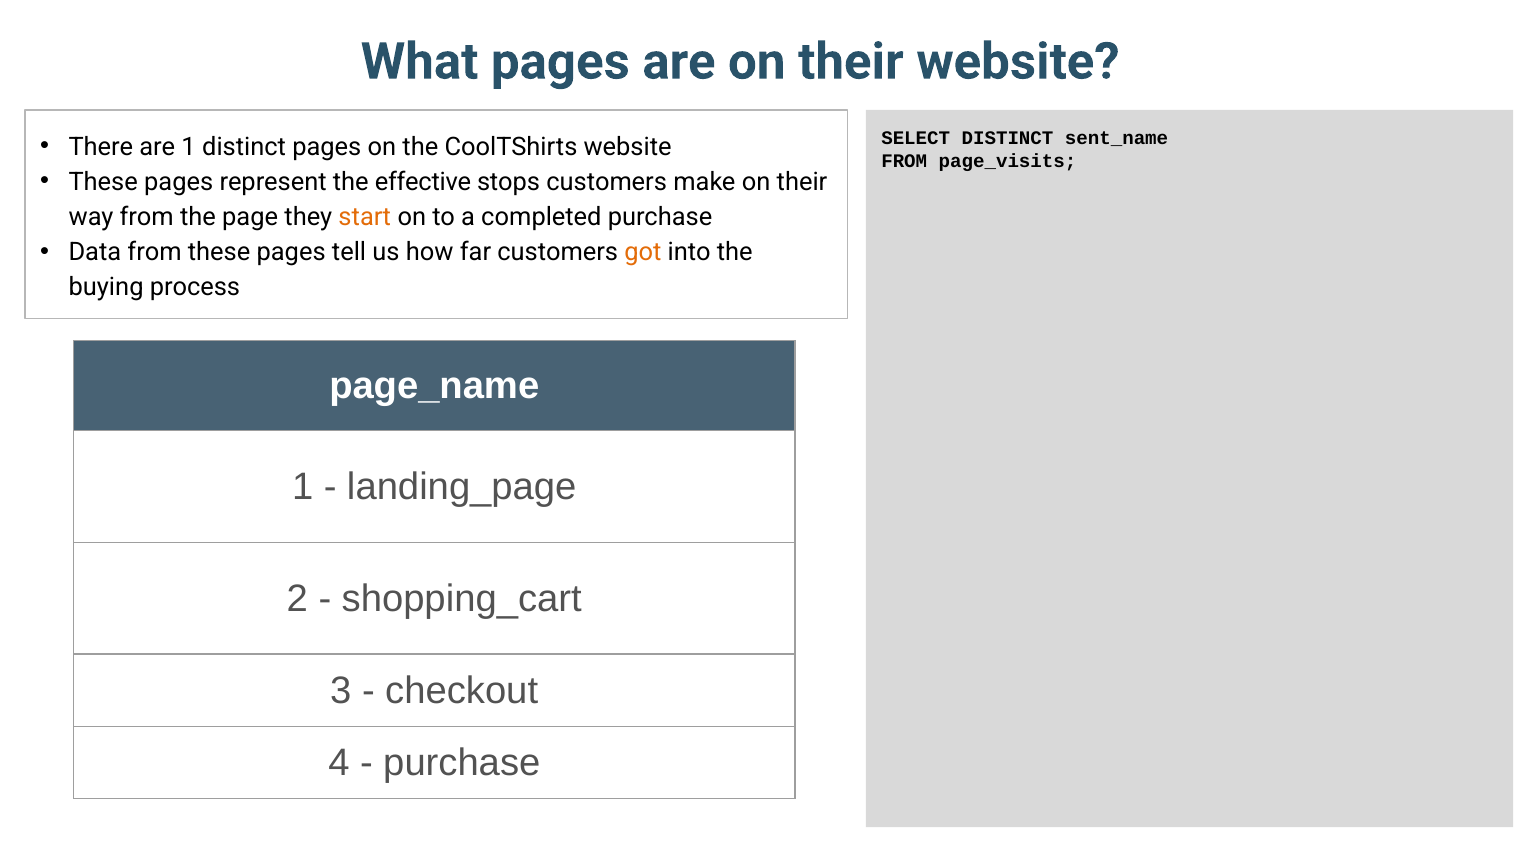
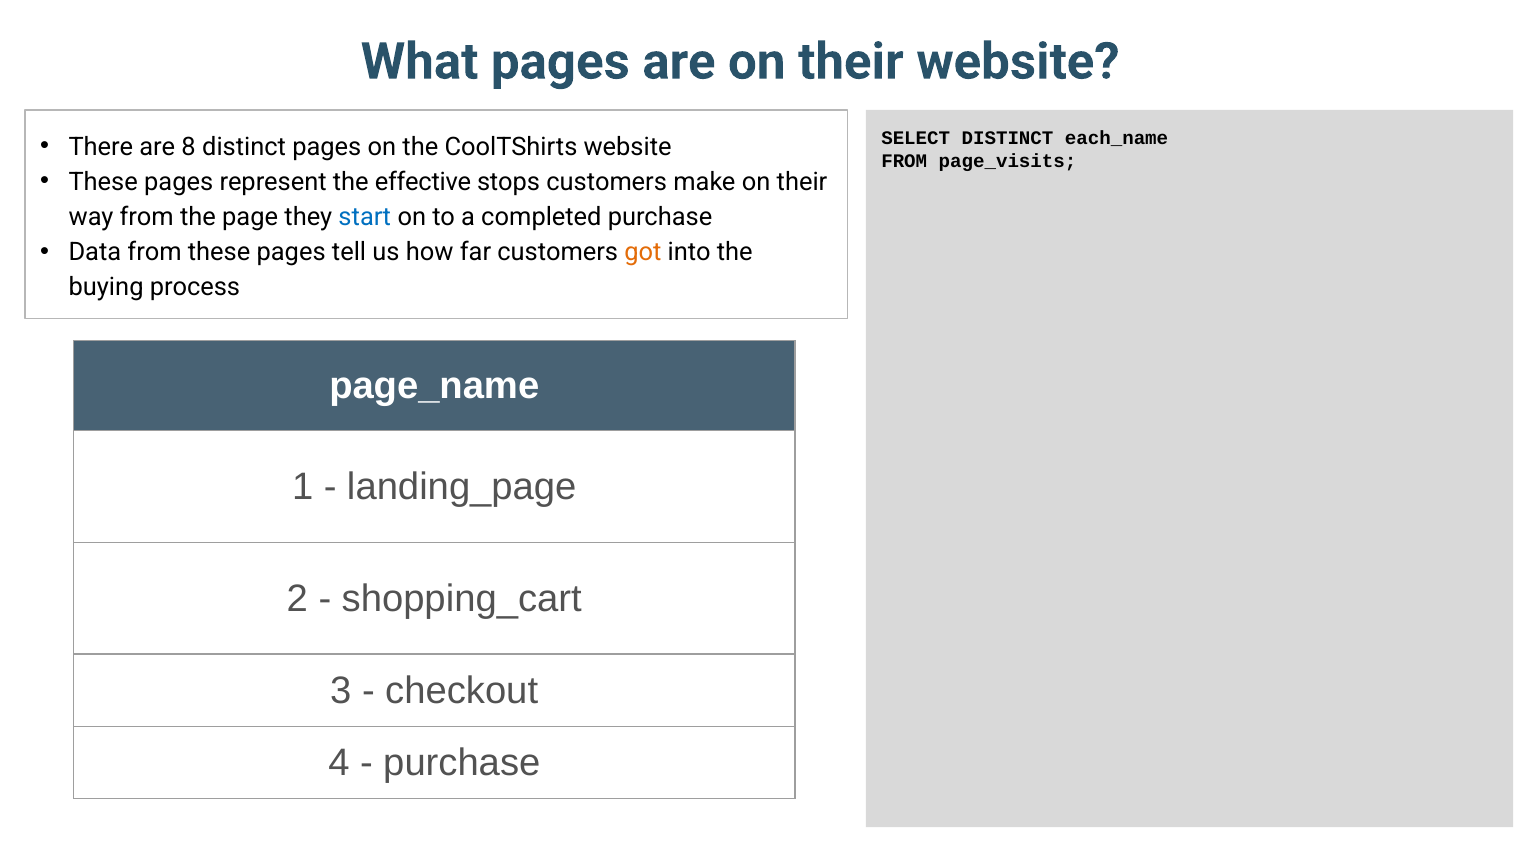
sent_name: sent_name -> each_name (1117, 138)
are 1: 1 -> 8 (189, 147)
start colour: orange -> blue (365, 217)
